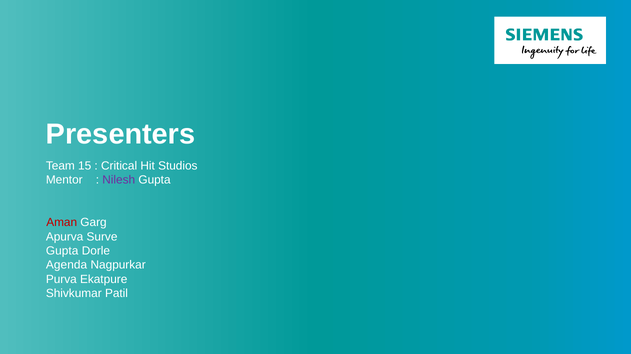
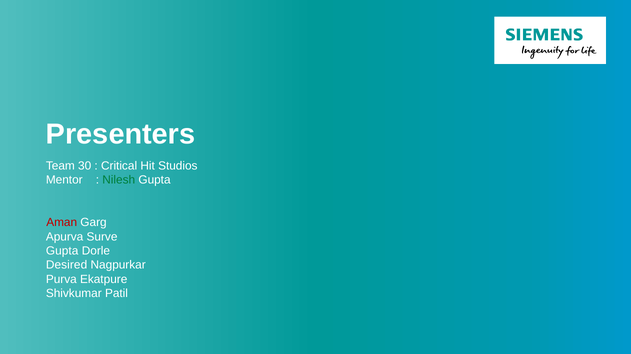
15: 15 -> 30 (85, 166)
Nilesh colour: purple -> green (119, 180)
Agenda: Agenda -> Desired (67, 266)
